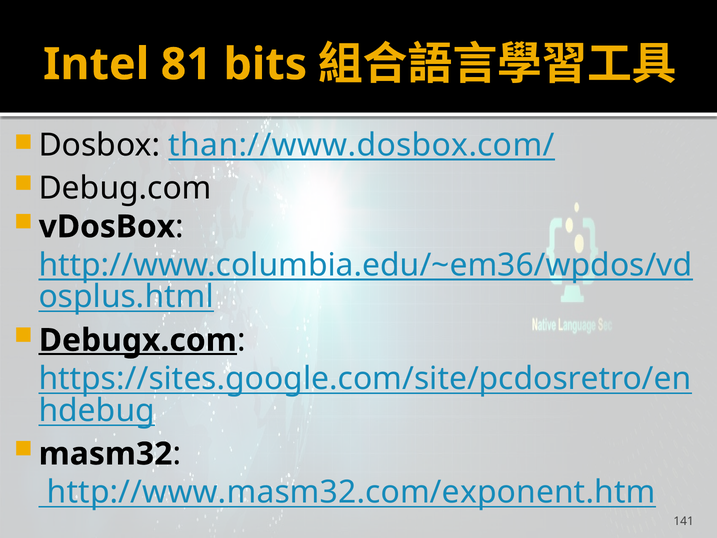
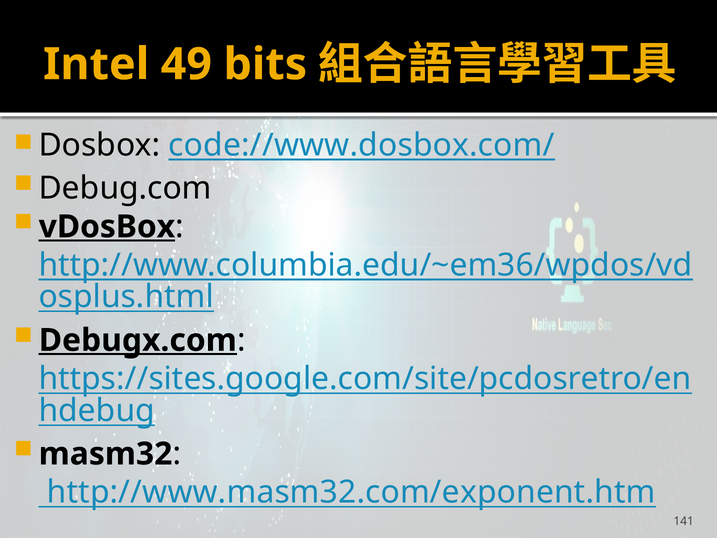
81: 81 -> 49 (186, 64)
than://www.dosbox.com/: than://www.dosbox.com/ -> code://www.dosbox.com/ (362, 145)
vDosBox underline: none -> present (107, 227)
